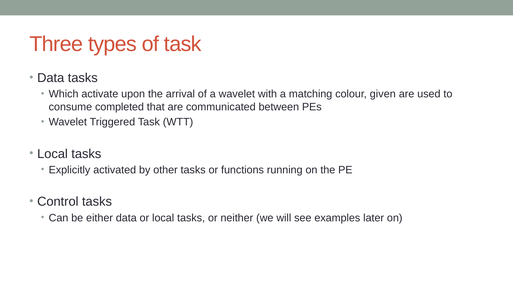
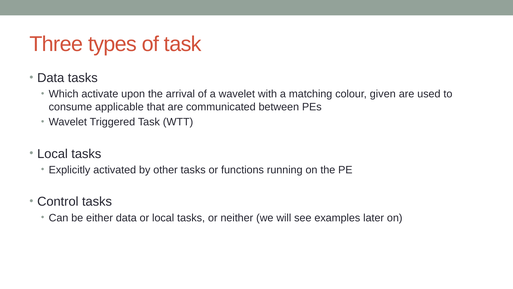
completed: completed -> applicable (119, 107)
